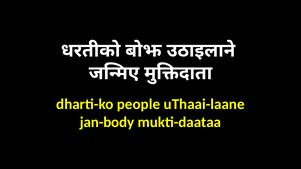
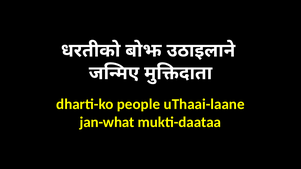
jan-body: jan-body -> jan-what (107, 122)
